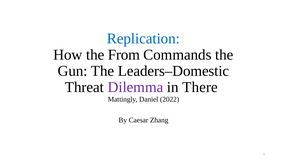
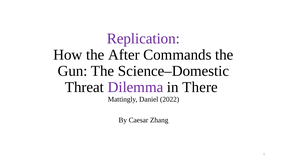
Replication colour: blue -> purple (143, 38)
From: From -> After (124, 55)
Leaders–Domestic: Leaders–Domestic -> Science–Domestic (174, 71)
